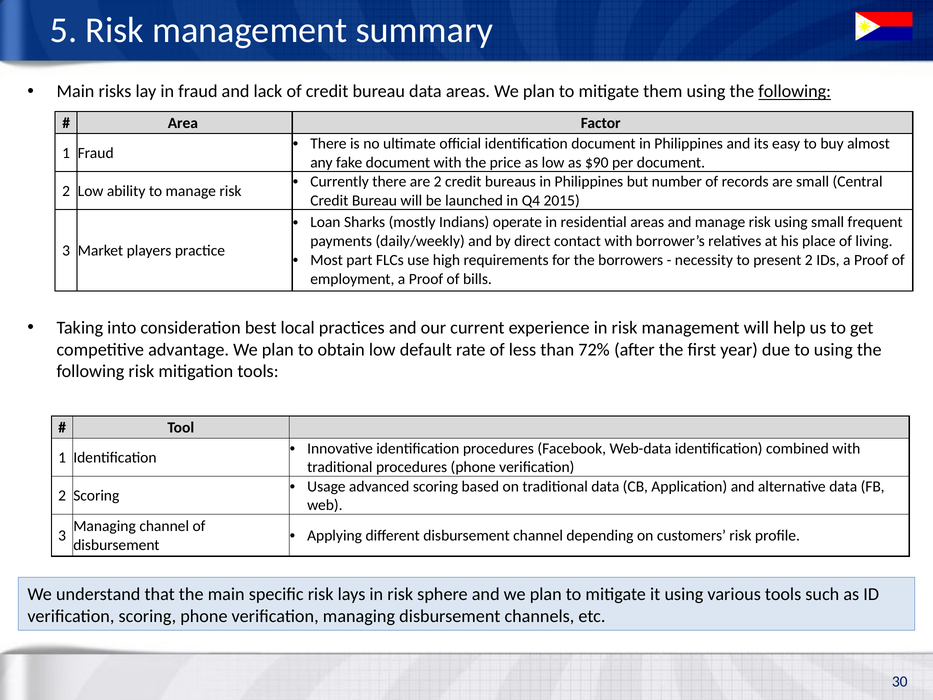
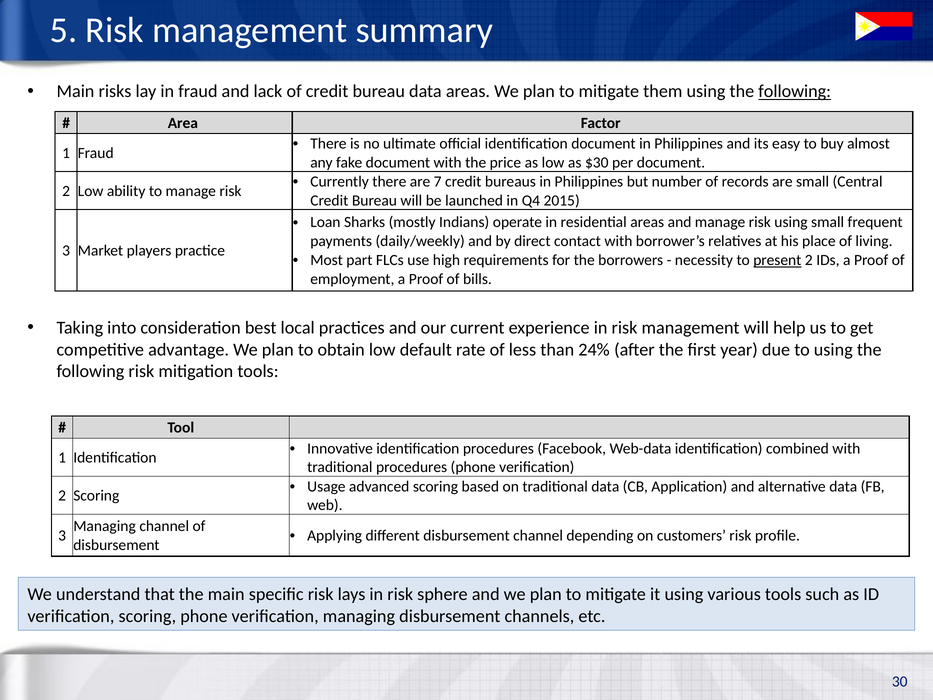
$90: $90 -> $30 (597, 163)
are 2: 2 -> 7 (438, 182)
present underline: none -> present (777, 260)
72%: 72% -> 24% (594, 350)
